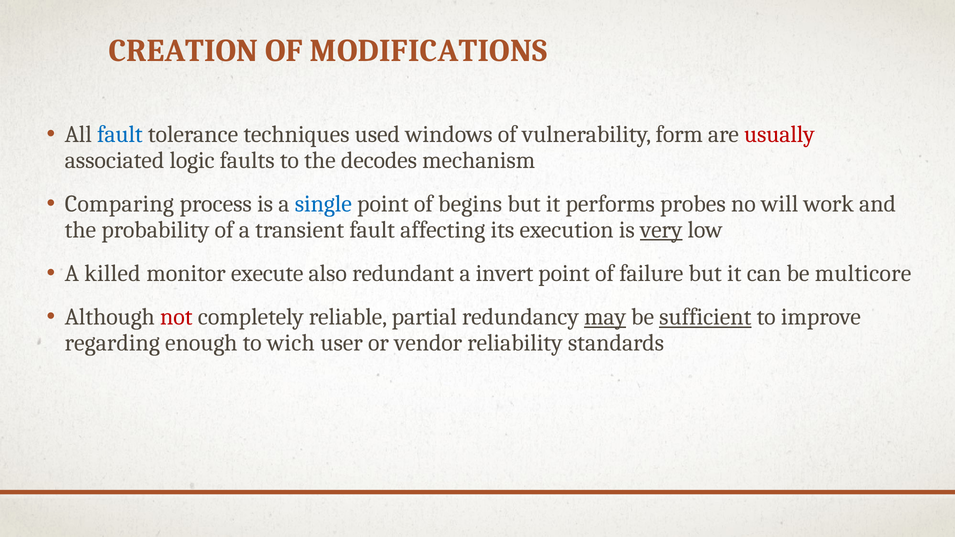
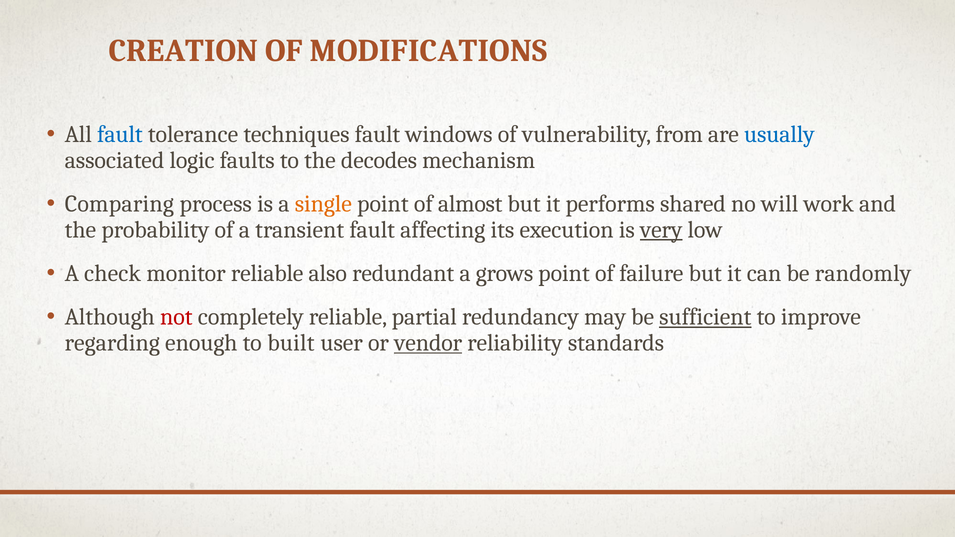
techniques used: used -> fault (377, 135)
form: form -> from (679, 135)
usually colour: red -> blue (779, 135)
single colour: blue -> orange (323, 204)
begins: begins -> almost (470, 204)
probes: probes -> shared (693, 204)
killed: killed -> check (113, 273)
monitor execute: execute -> reliable (267, 273)
invert: invert -> grows (505, 273)
multicore: multicore -> randomly (863, 273)
may underline: present -> none (605, 317)
wich: wich -> built (291, 343)
vendor underline: none -> present (428, 343)
